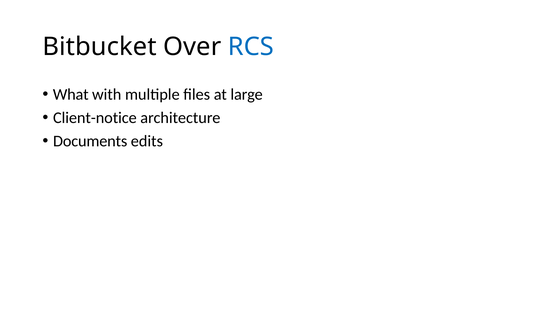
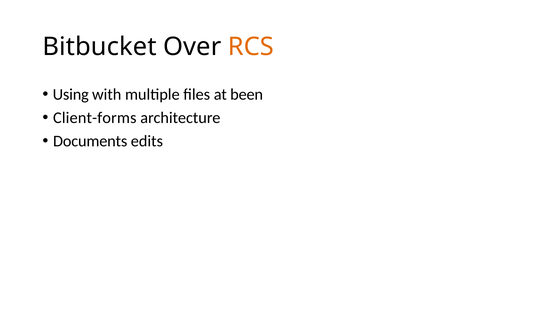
RCS colour: blue -> orange (251, 47)
What: What -> Using (71, 94)
large: large -> been (247, 94)
Client-notice: Client-notice -> Client-forms (95, 118)
